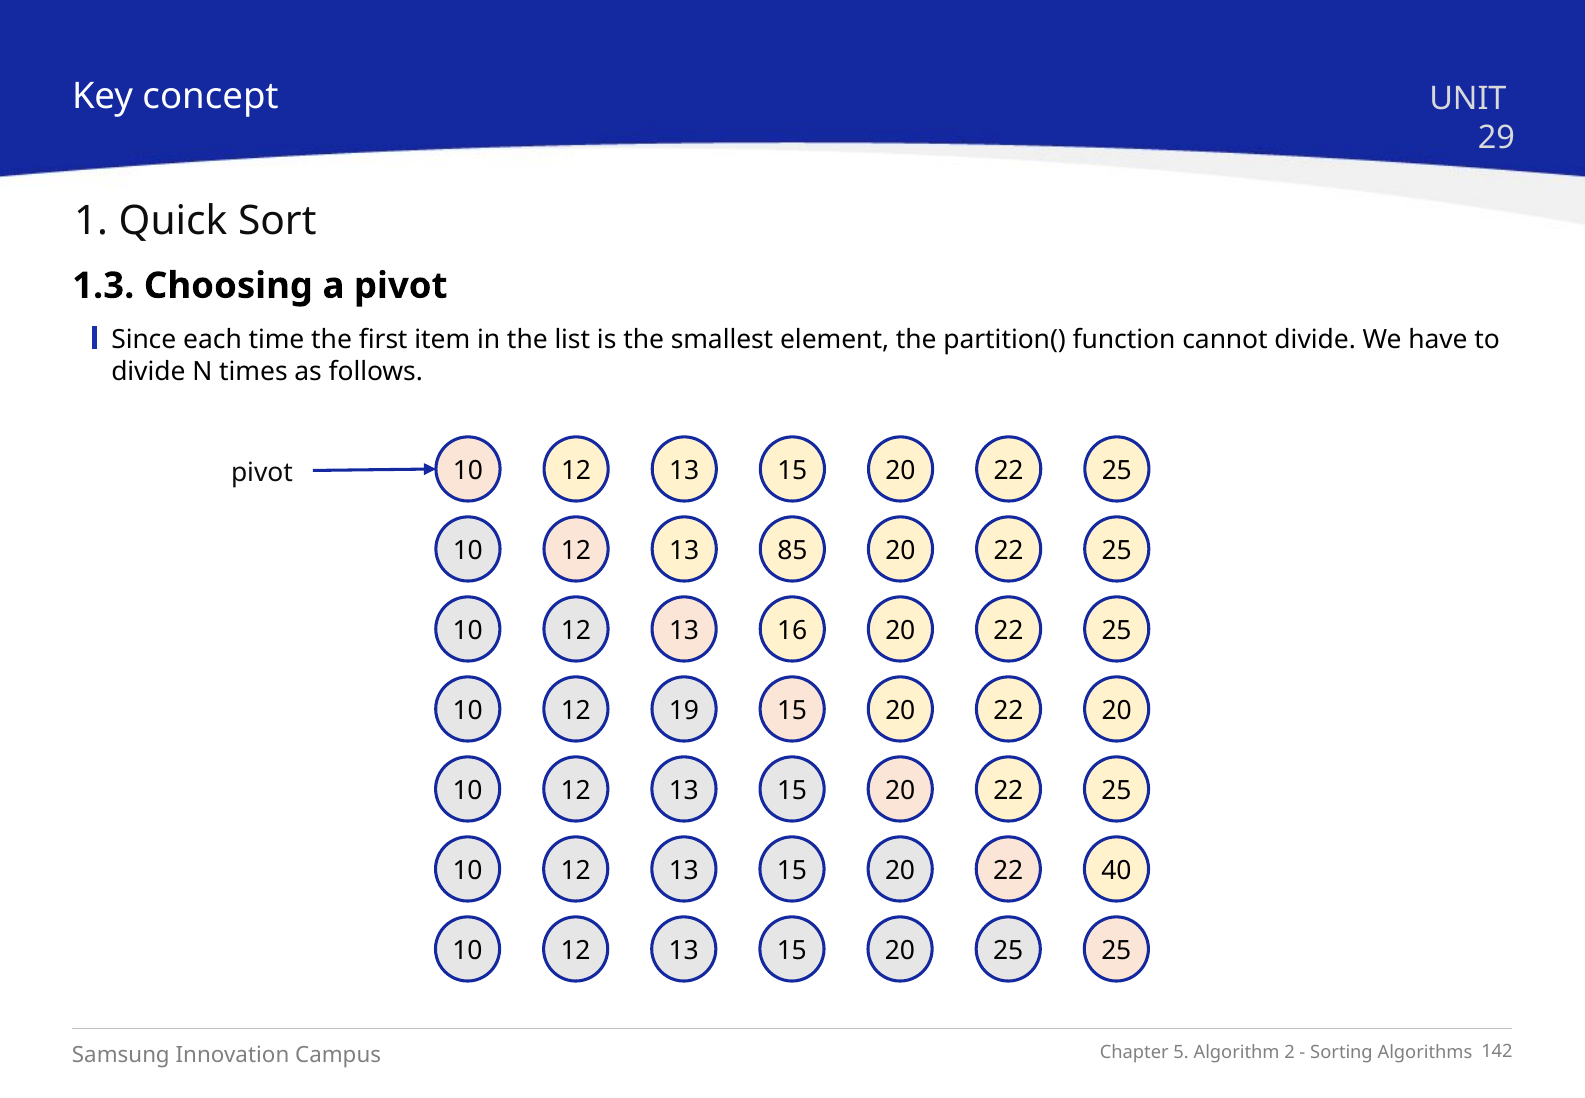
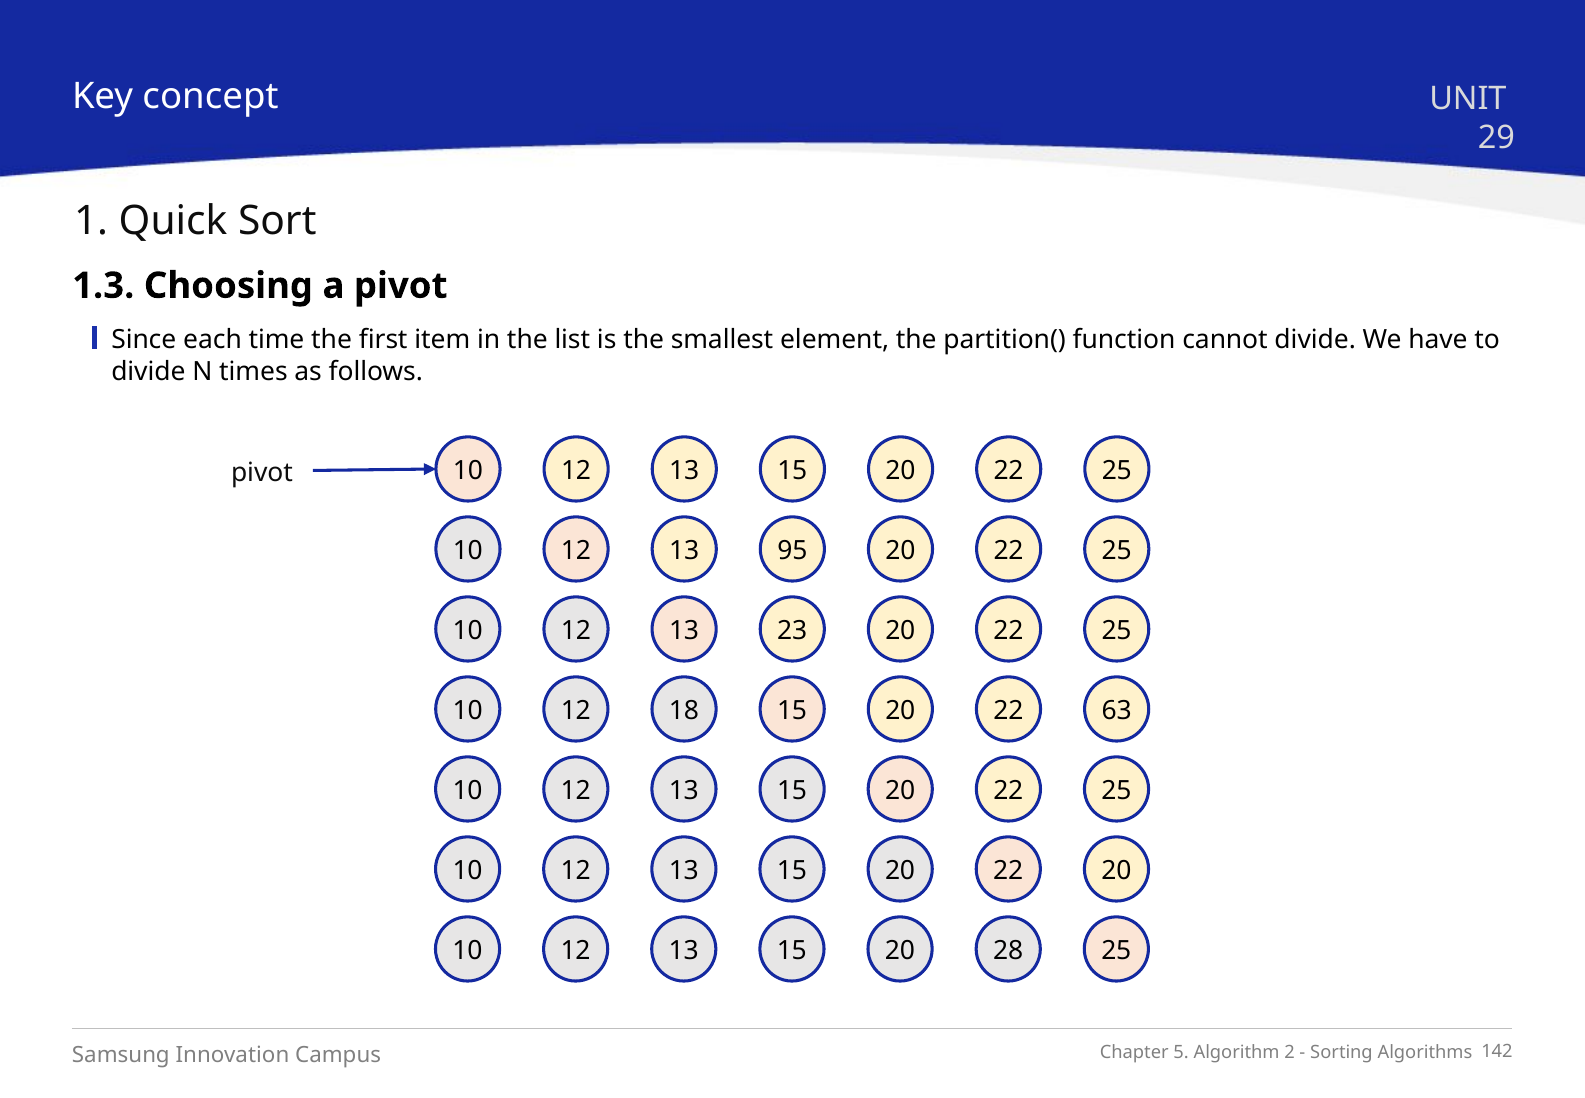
85: 85 -> 95 (792, 550)
16: 16 -> 23 (792, 630)
19: 19 -> 18 (684, 710)
22 20: 20 -> 63 (1117, 710)
22 40: 40 -> 20 (1116, 870)
20 25: 25 -> 28 (1008, 950)
